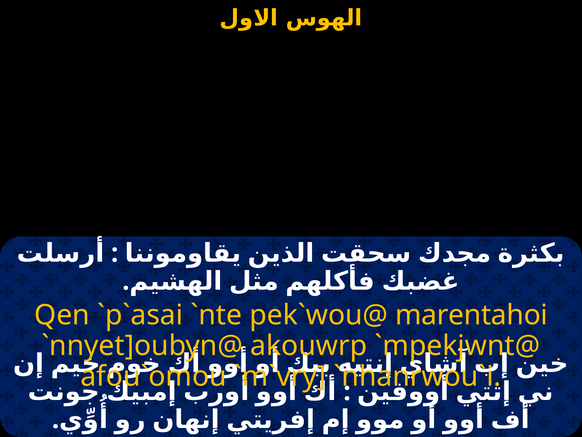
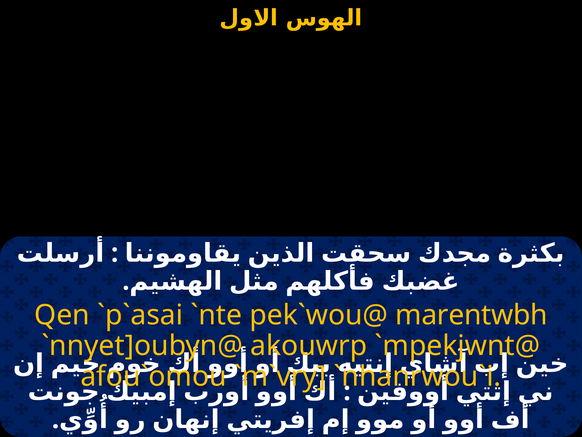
marentahoi: marentahoi -> marentwbh (471, 315)
